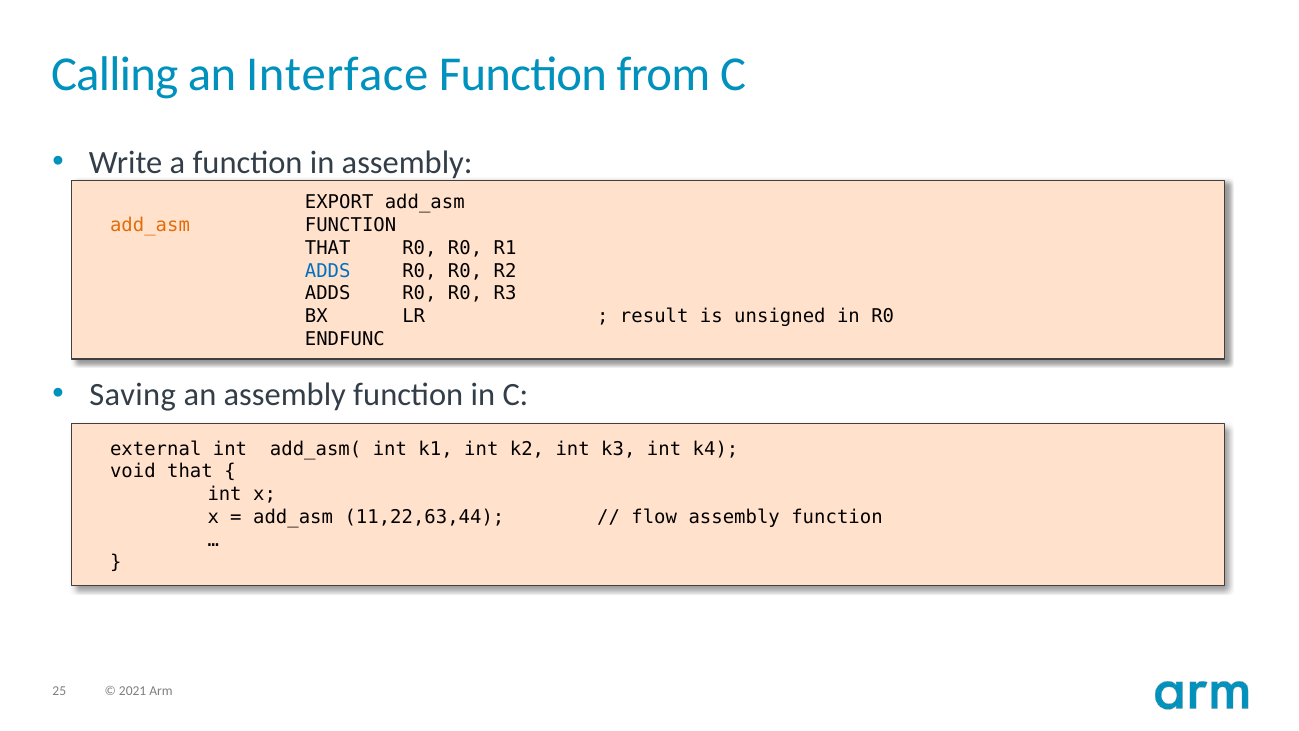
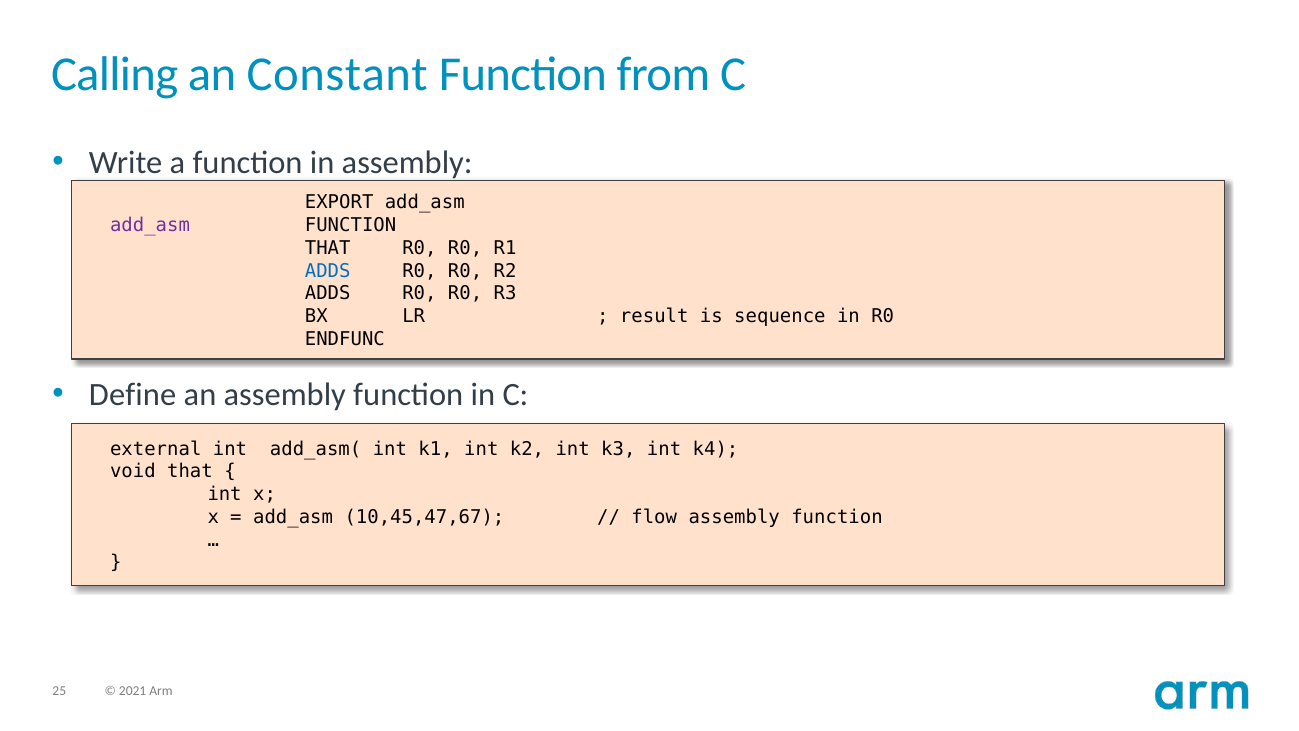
Interface: Interface -> Constant (337, 74)
add_asm colour: orange -> purple (150, 225)
unsigned: unsigned -> sequence (780, 316)
Saving: Saving -> Define (133, 395)
11,22,63,44: 11,22,63,44 -> 10,45,47,67 (424, 517)
